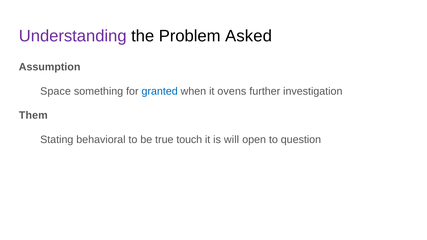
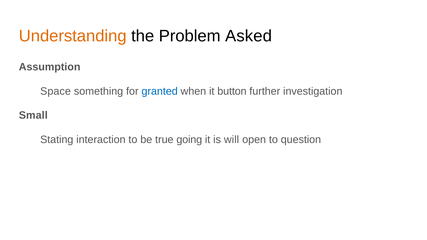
Understanding colour: purple -> orange (73, 36)
ovens: ovens -> button (232, 91)
Them: Them -> Small (33, 116)
behavioral: behavioral -> interaction (101, 140)
touch: touch -> going (189, 140)
